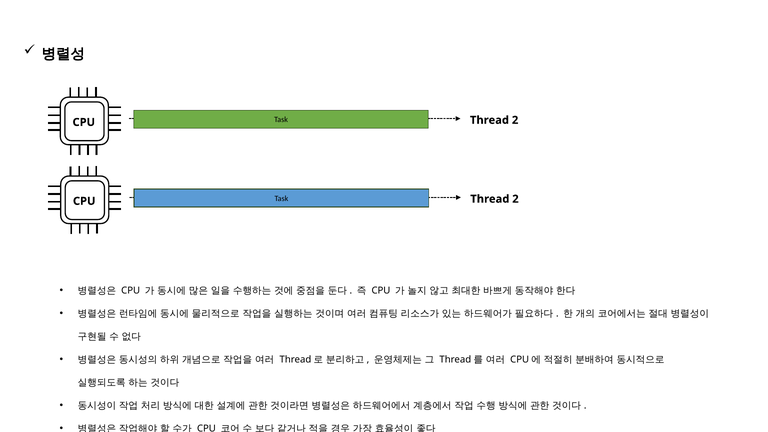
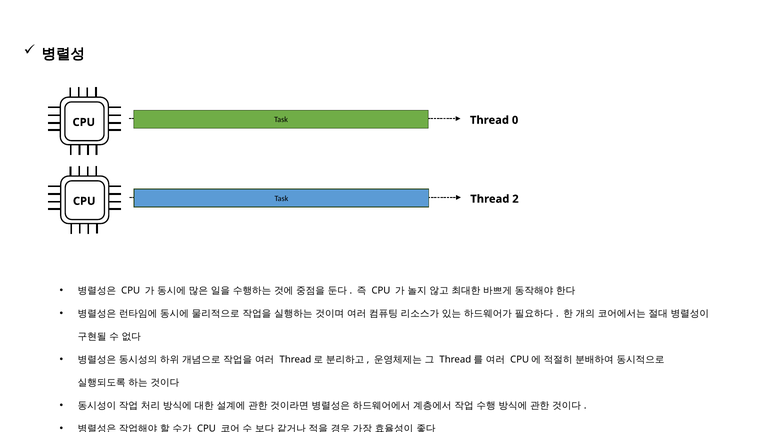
2: 2 -> 0 (515, 120)
